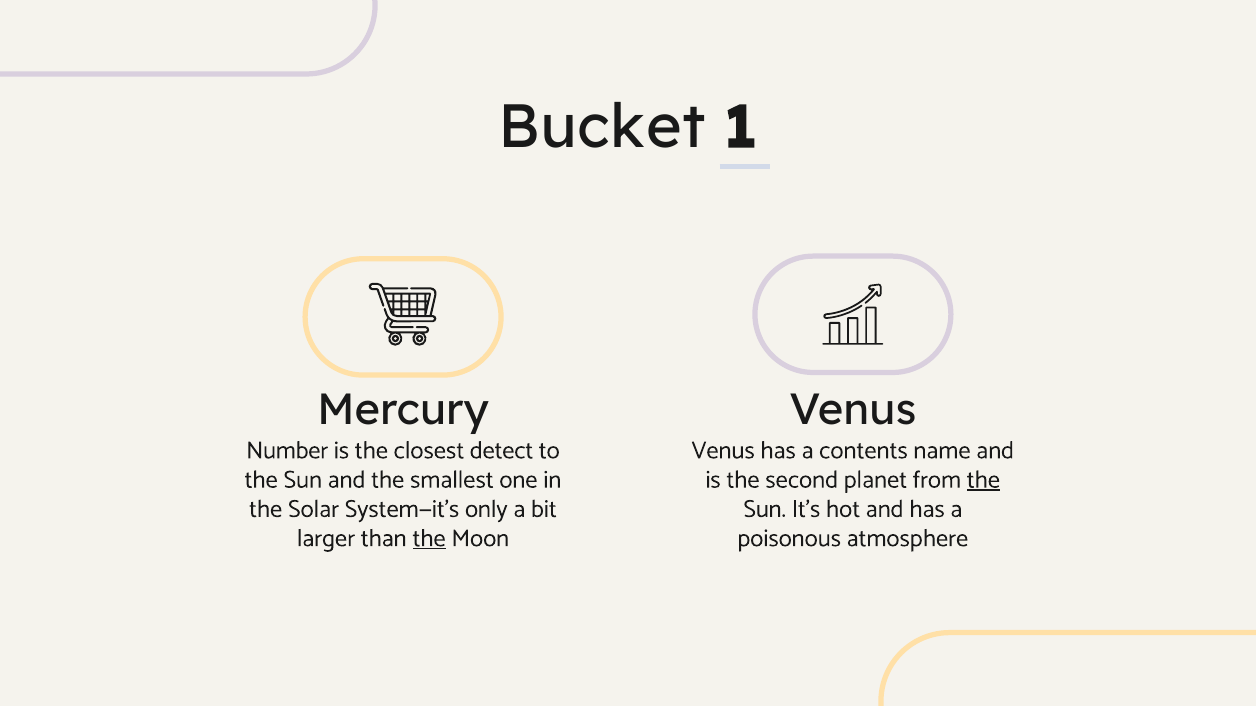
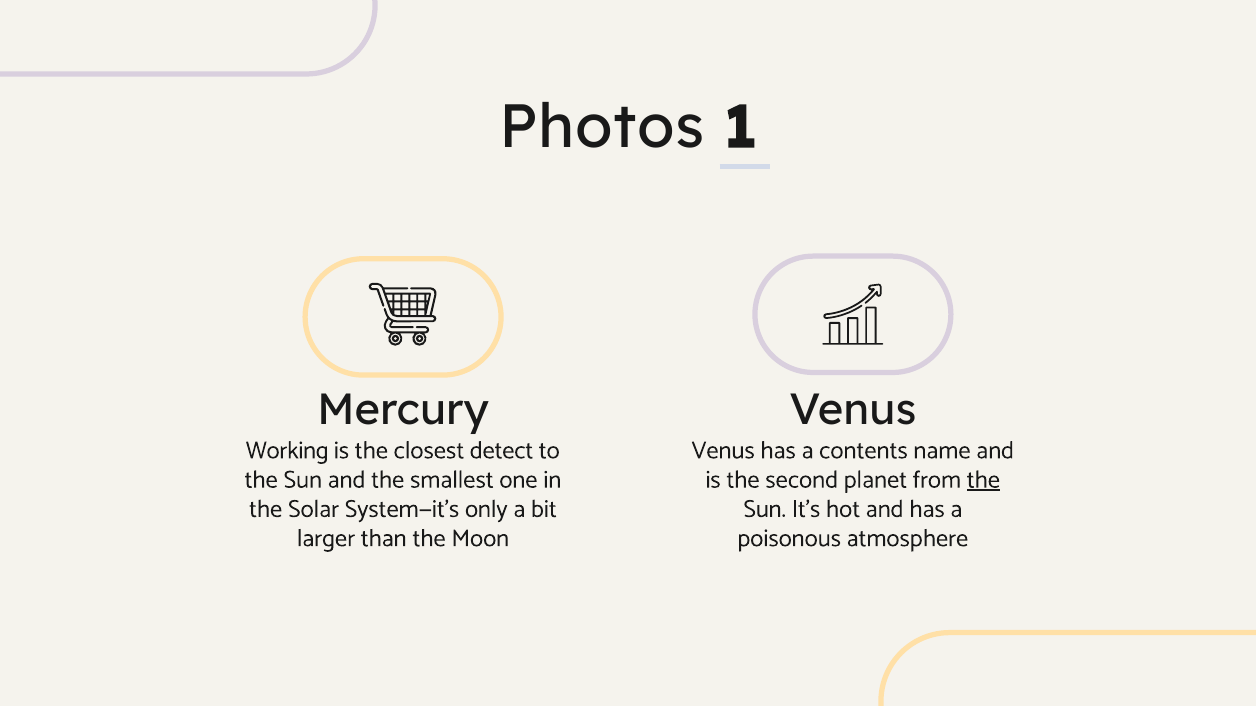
Bucket: Bucket -> Photos (602, 128)
Number: Number -> Working (287, 451)
the underline: present -> none (429, 539)
